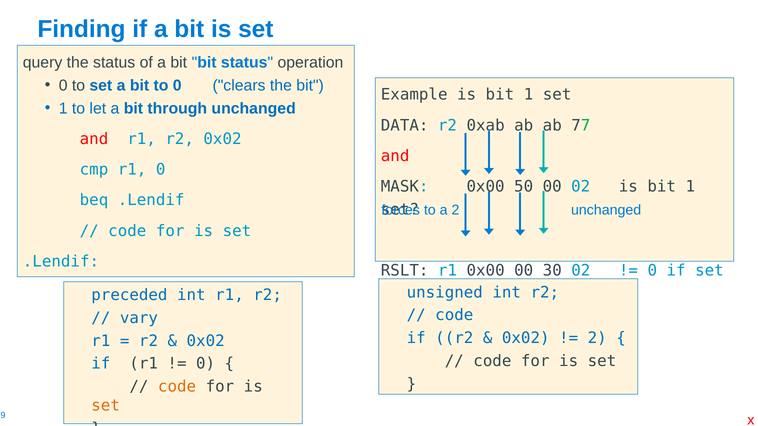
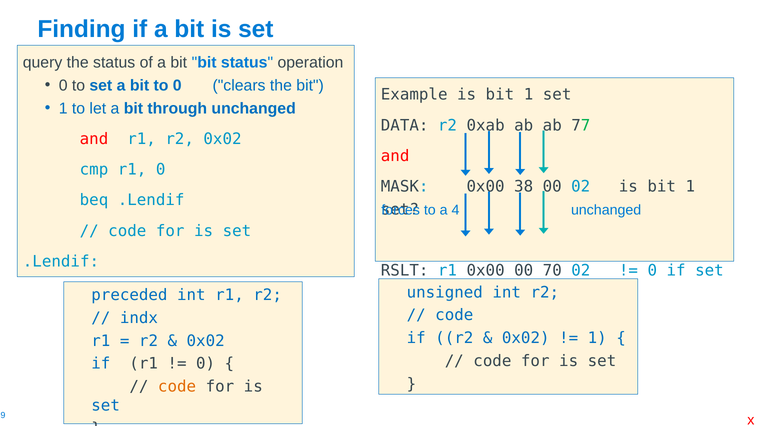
50: 50 -> 38 (524, 187)
a 2: 2 -> 4 (455, 210)
30: 30 -> 70 (552, 271)
vary: vary -> indx (139, 318)
2: 2 -> 1 (597, 338)
set colour: orange -> blue (106, 406)
